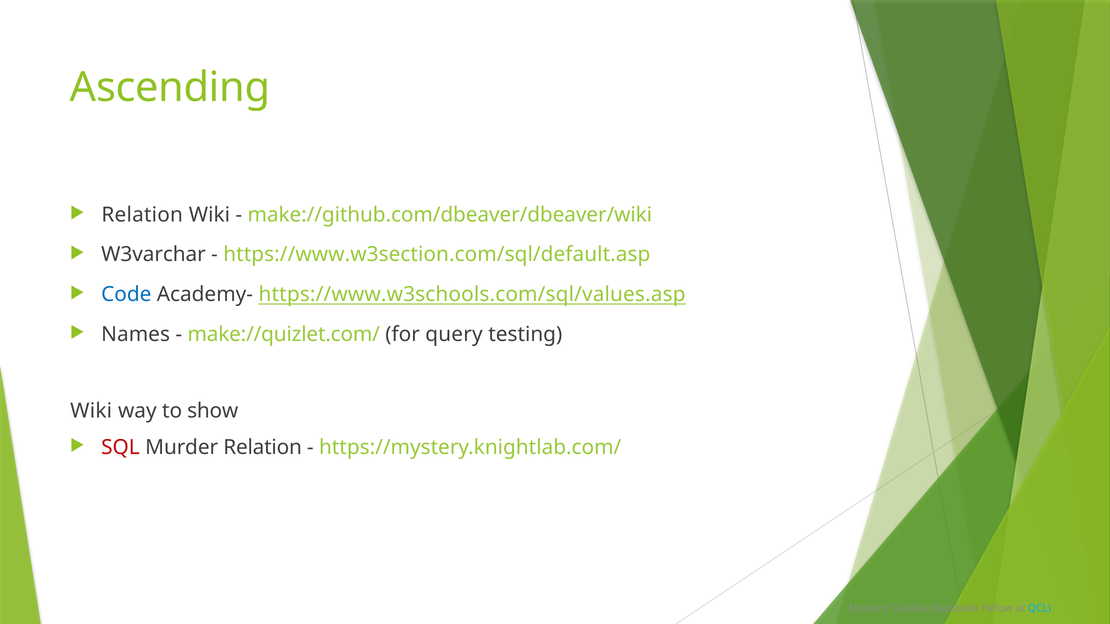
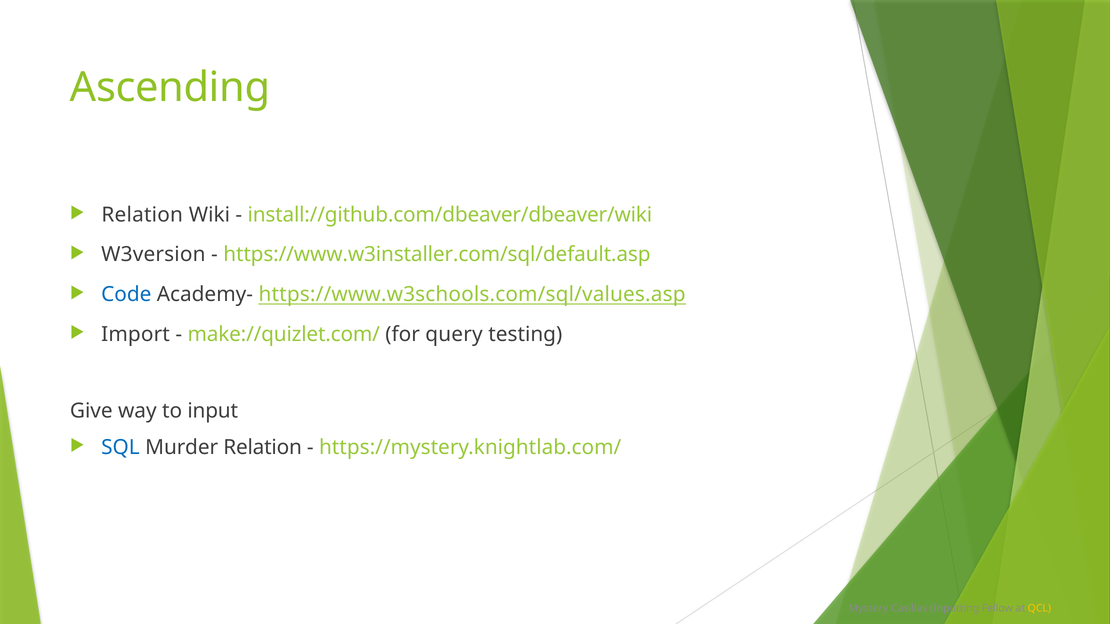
make://github.com/dbeaver/dbeaver/wiki: make://github.com/dbeaver/dbeaver/wiki -> install://github.com/dbeaver/dbeaver/wiki (450, 215)
W3varchar: W3varchar -> W3version (153, 255)
https://www.w3section.com/sql/default.asp: https://www.w3section.com/sql/default.asp -> https://www.w3installer.com/sql/default.asp (437, 255)
Names: Names -> Import (136, 334)
Wiki: Wiki -> Give (91, 411)
show: show -> input (213, 411)
SQL colour: red -> blue (120, 447)
Facebook: Facebook -> Inputting (955, 608)
QCL colour: light blue -> yellow (1039, 608)
